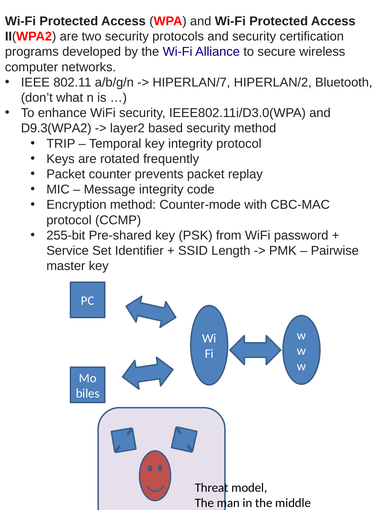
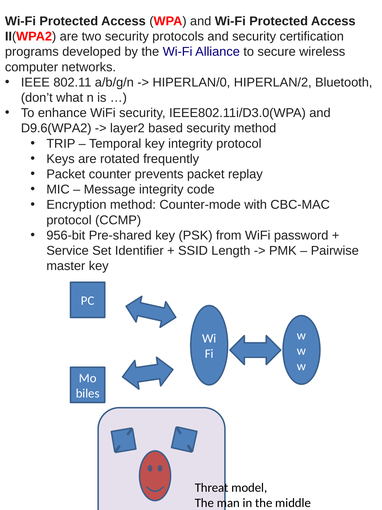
HIPERLAN/7: HIPERLAN/7 -> HIPERLAN/0 (191, 82)
D9.3(WPA2: D9.3(WPA2 -> D9.6(WPA2 (56, 128)
255-bit: 255-bit -> 956-bit (66, 235)
